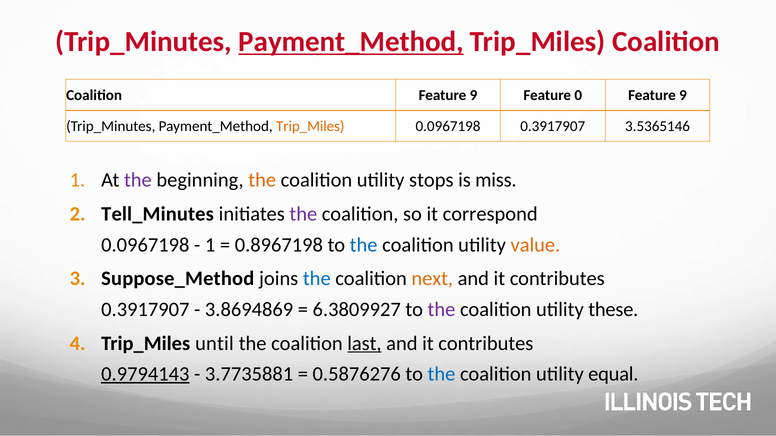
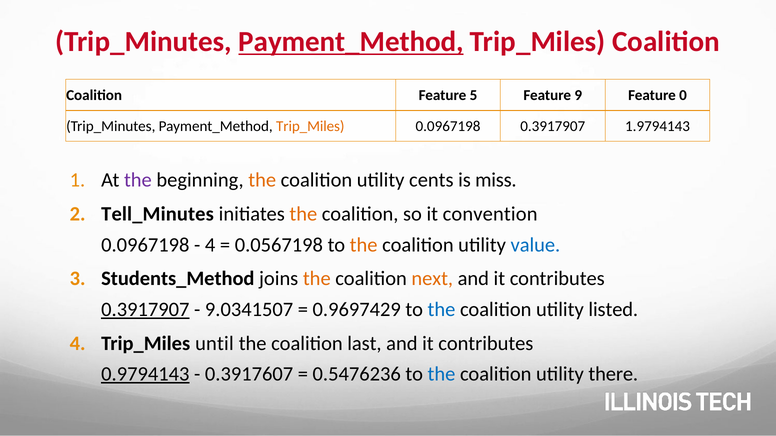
Coalition Feature 9: 9 -> 5 (473, 95)
0: 0 -> 9 (578, 95)
9: 9 -> 0 (683, 95)
3.5365146: 3.5365146 -> 1.9794143 (658, 126)
stops: stops -> cents (431, 180)
the colour: purple -> orange (303, 214)
correspond: correspond -> convention (490, 214)
1: 1 -> 4 (210, 245)
0.8967198: 0.8967198 -> 0.0567198 (279, 245)
the colour: blue -> orange (364, 245)
value colour: orange -> blue (535, 245)
Suppose_Method: Suppose_Method -> Students_Method (178, 279)
the colour: blue -> orange (317, 279)
0.3917907 underline: none -> present (145, 310)
3.8694869: 3.8694869 -> 9.0341507 (249, 310)
6.3809927: 6.3809927 -> 0.9697429 (357, 310)
the colour: purple -> blue (441, 310)
these: these -> listed (613, 310)
last underline: present -> none (364, 344)
3.7735881: 3.7735881 -> 0.3917607 (249, 374)
0.5876276: 0.5876276 -> 0.5476236 (357, 374)
equal: equal -> there (613, 374)
